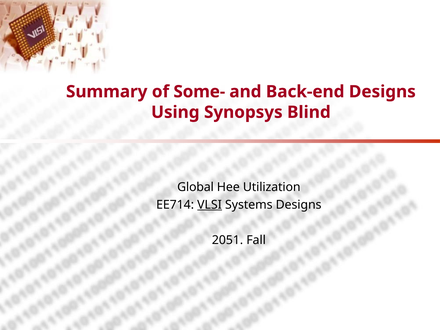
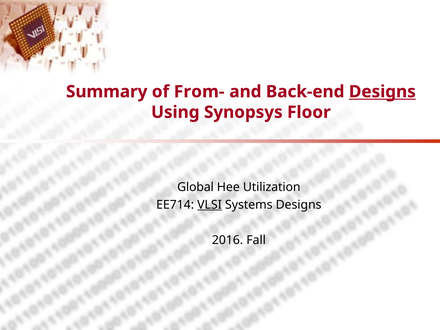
Some-: Some- -> From- (199, 92)
Designs underline: none -> present (382, 92)
Blind: Blind -> Floor (309, 112)
2051: 2051 -> 2016 (228, 240)
